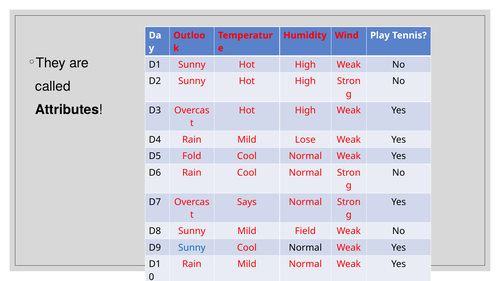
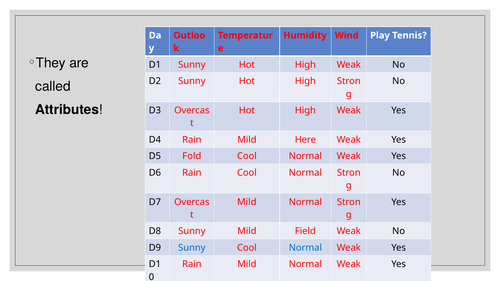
Lose: Lose -> Here (305, 140)
Says: Says -> Mild (247, 202)
Normal colour: black -> blue (305, 248)
